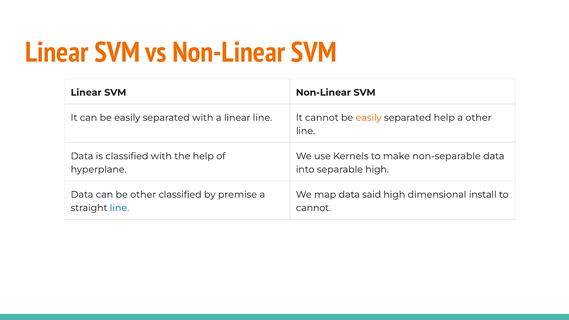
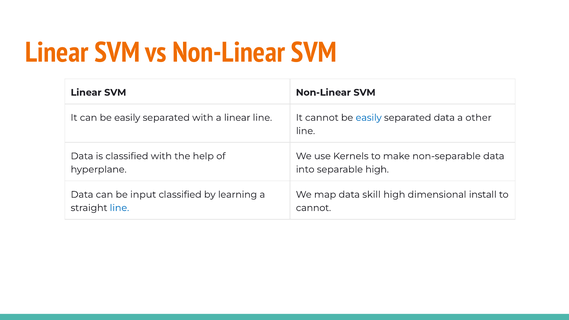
easily colour: orange -> blue (369, 118)
separated help: help -> data (444, 118)
be other: other -> input (143, 195)
premise: premise -> learning (238, 195)
said: said -> skill (372, 195)
